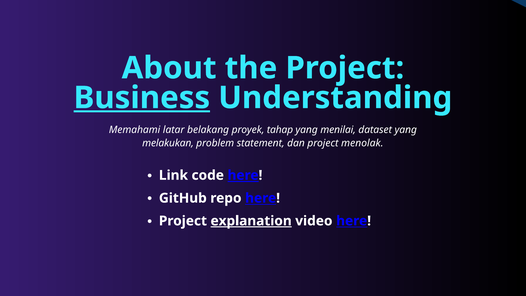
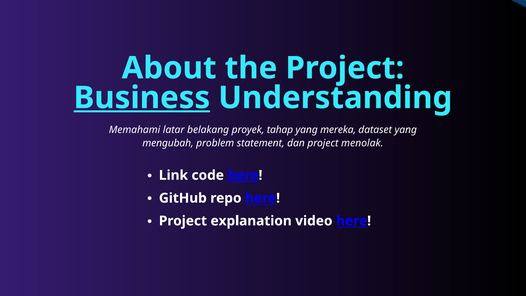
menilai: menilai -> mereka (338, 130)
melakukan: melakukan -> mengubah (168, 143)
explanation underline: present -> none (251, 221)
